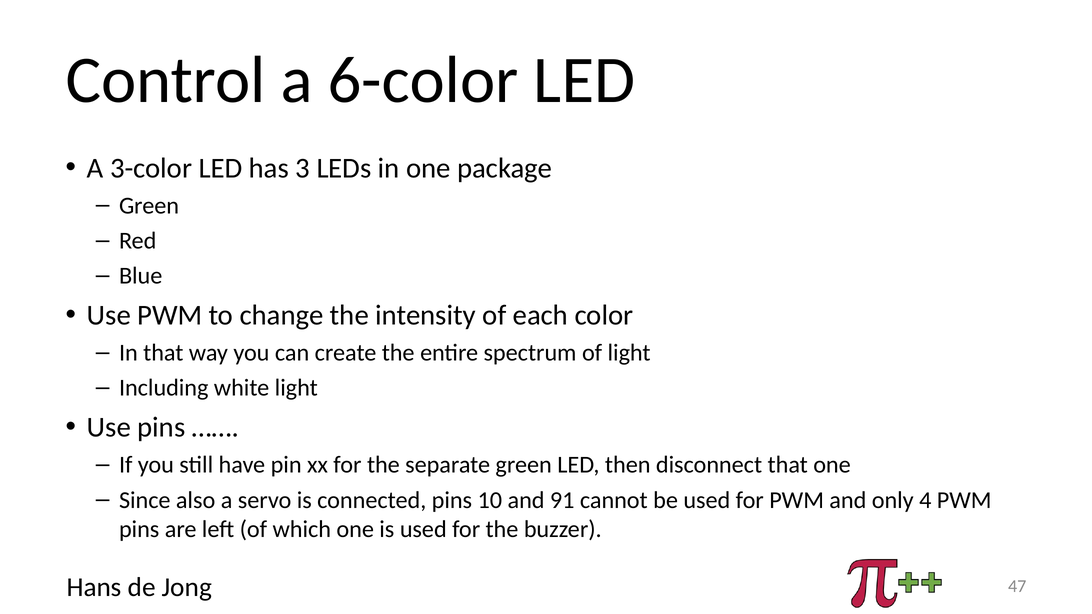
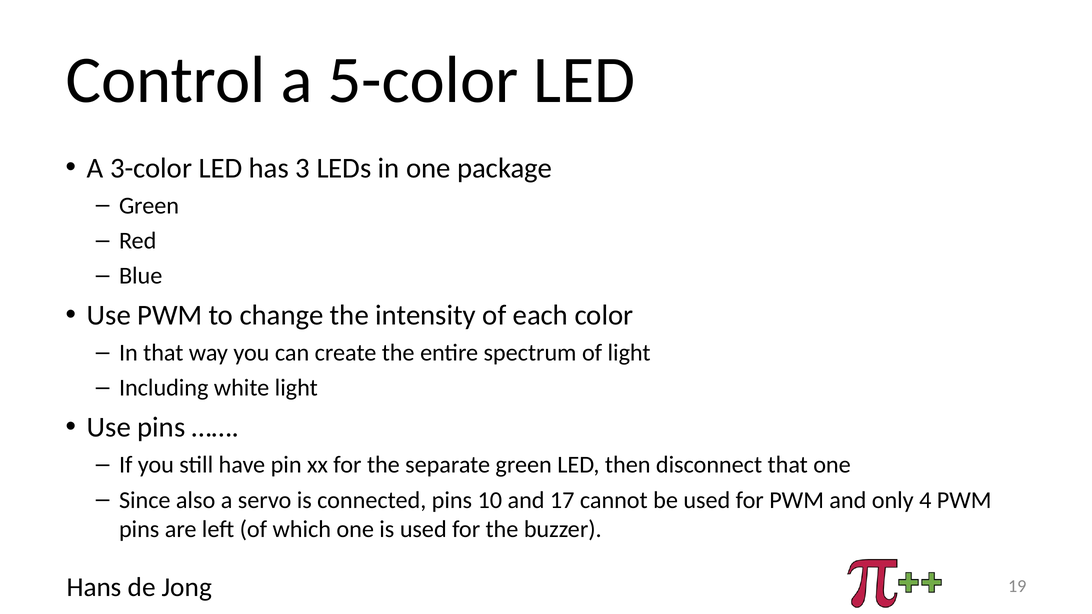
6-color: 6-color -> 5-color (423, 80)
91: 91 -> 17 (562, 500)
47: 47 -> 19 (1017, 587)
